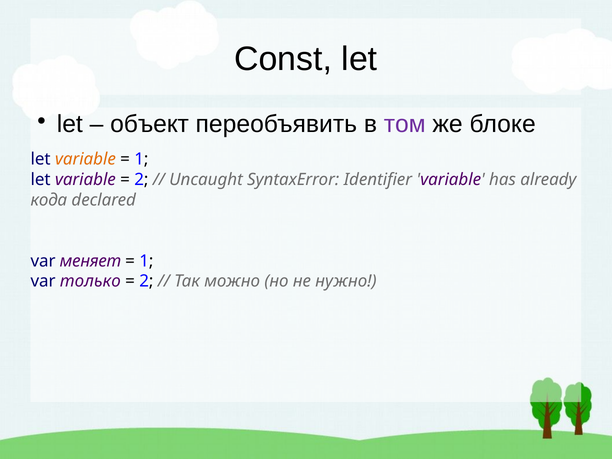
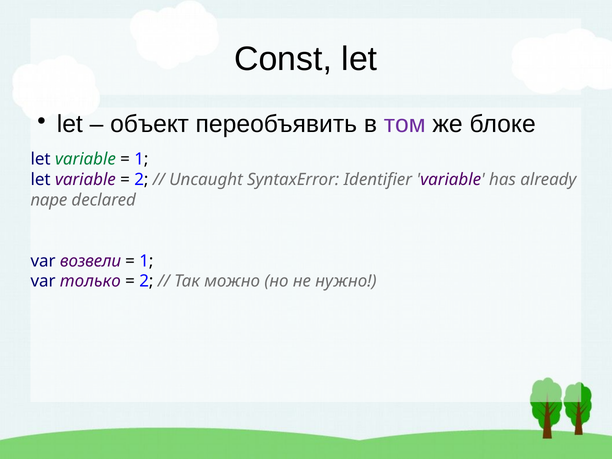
variable colour: orange -> green (85, 159)
кода: кода -> паре (49, 200)
меняет: меняет -> возвели (90, 261)
